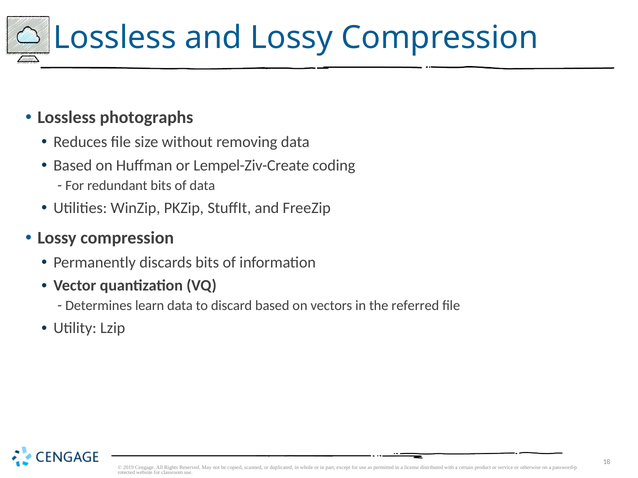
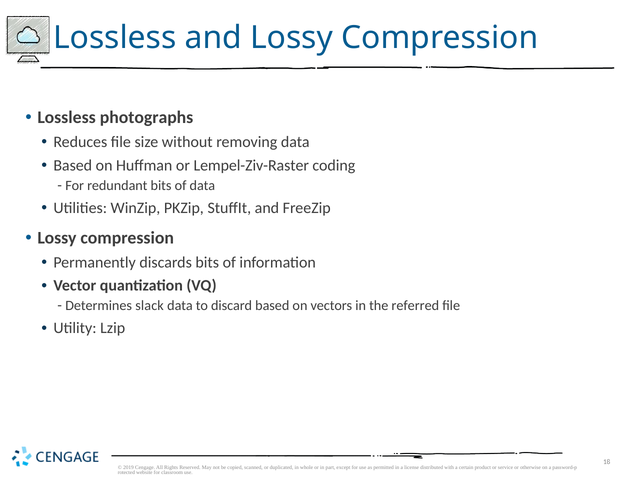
Lempel-Ziv-Create: Lempel-Ziv-Create -> Lempel-Ziv-Raster (251, 166)
learn: learn -> slack (150, 306)
